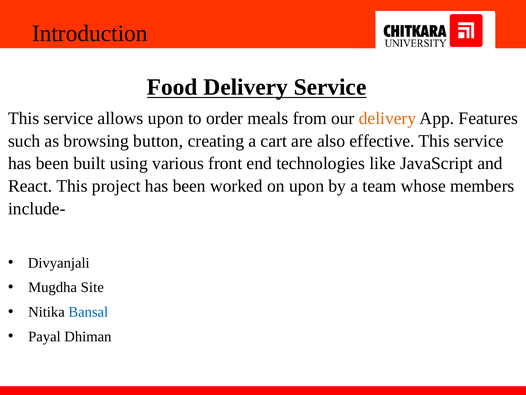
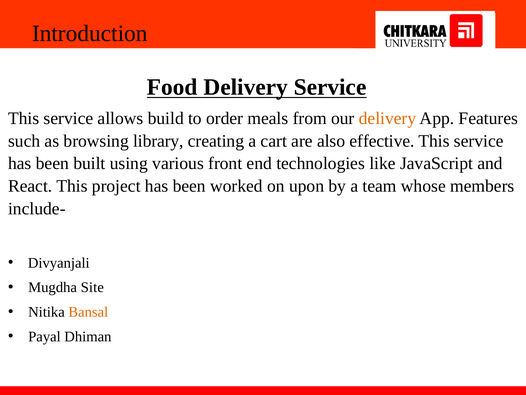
allows upon: upon -> build (166, 118)
button: button -> library (158, 141)
Bansal colour: blue -> orange (88, 312)
